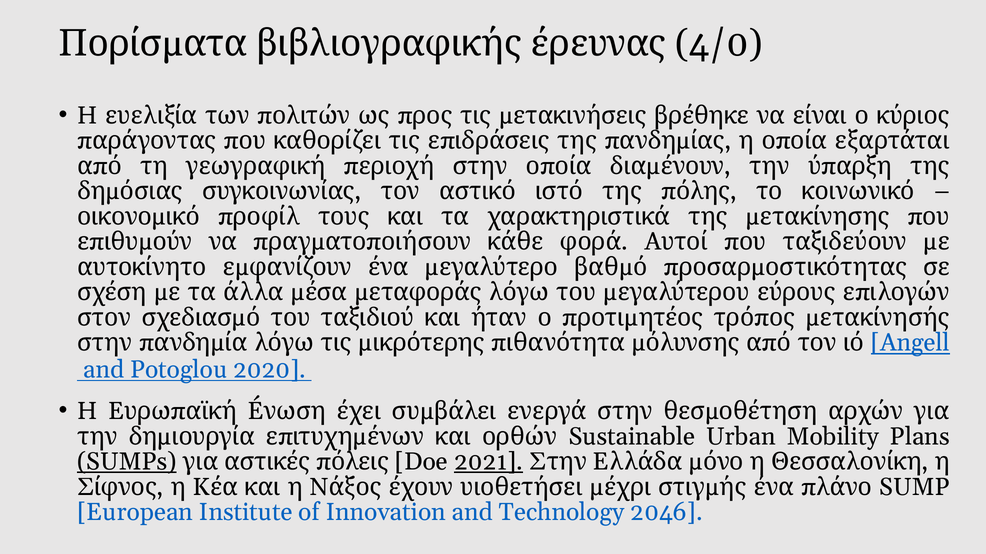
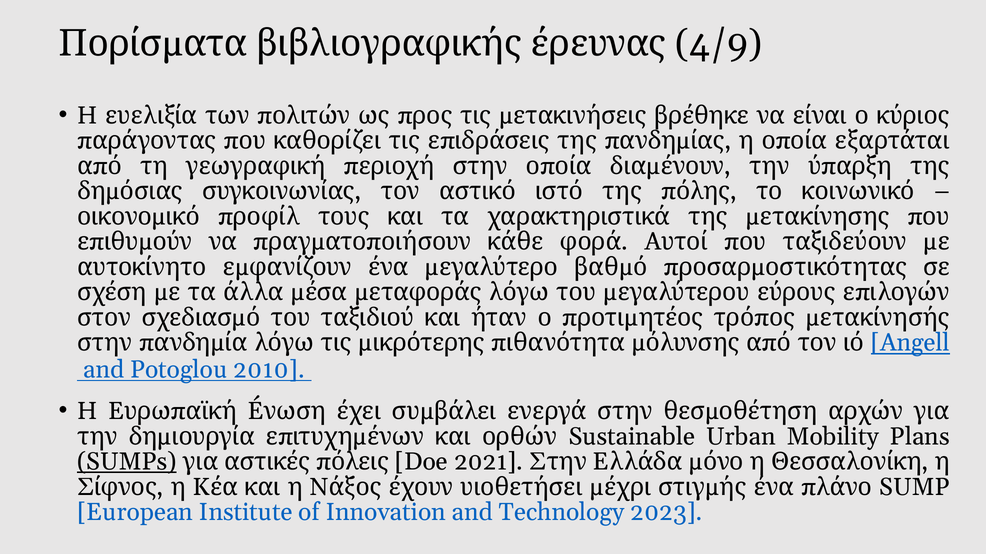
4/0: 4/0 -> 4/9 (719, 43)
2020: 2020 -> 2010 (269, 370)
2021 underline: present -> none (489, 462)
2046: 2046 -> 2023 (666, 513)
